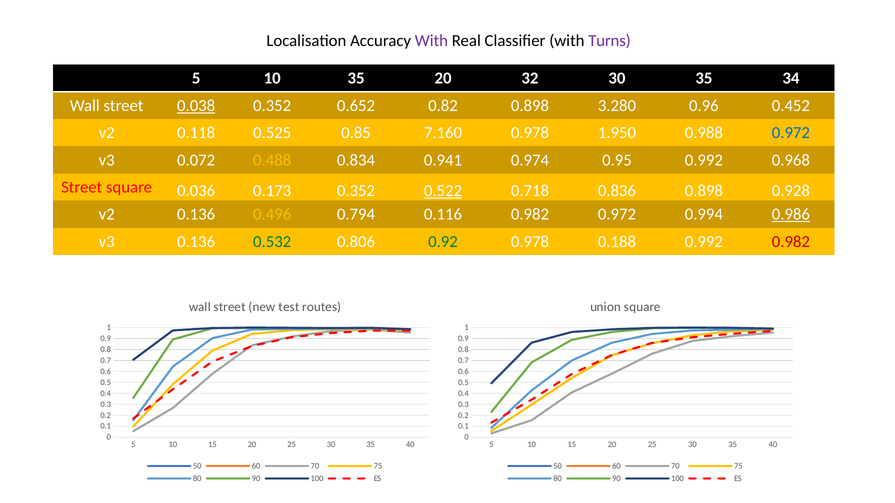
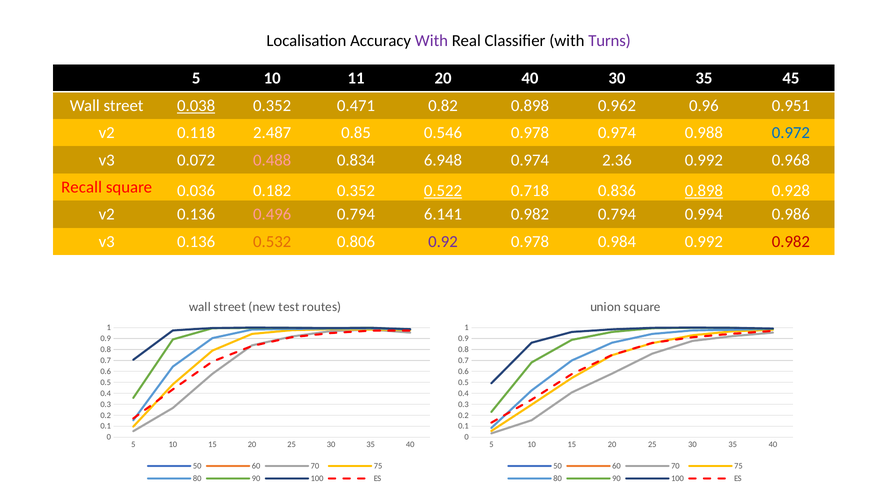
10 35: 35 -> 11 (356, 79)
20 32: 32 -> 40 (530, 79)
34: 34 -> 45 (791, 79)
0.652: 0.652 -> 0.471 (356, 106)
3.280: 3.280 -> 0.962 (617, 106)
0.452: 0.452 -> 0.951 (791, 106)
0.525: 0.525 -> 2.487 (272, 133)
7.160: 7.160 -> 0.546 (443, 133)
0.978 1.950: 1.950 -> 0.974 (617, 133)
0.488 colour: yellow -> pink (272, 160)
0.941: 0.941 -> 6.948 (443, 160)
0.95: 0.95 -> 2.36 (617, 160)
Street: Street -> Recall (82, 187)
0.173: 0.173 -> 0.182 (272, 191)
0.898 underline: none -> present (704, 191)
0.496 colour: yellow -> pink (272, 215)
0.116: 0.116 -> 6.141 (443, 215)
0.982 0.972: 0.972 -> 0.794 (617, 215)
0.986 underline: present -> none (791, 215)
0.532 colour: green -> orange (272, 242)
0.92 colour: green -> purple (443, 242)
0.188: 0.188 -> 0.984 (617, 242)
